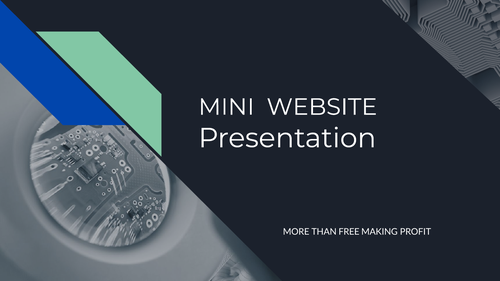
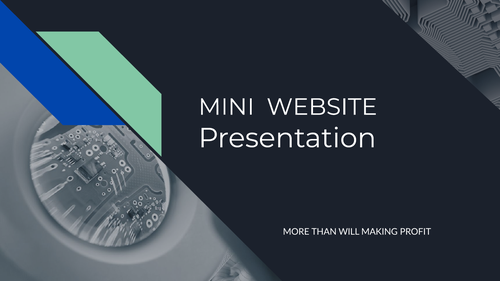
FREE: FREE -> WILL (349, 232)
